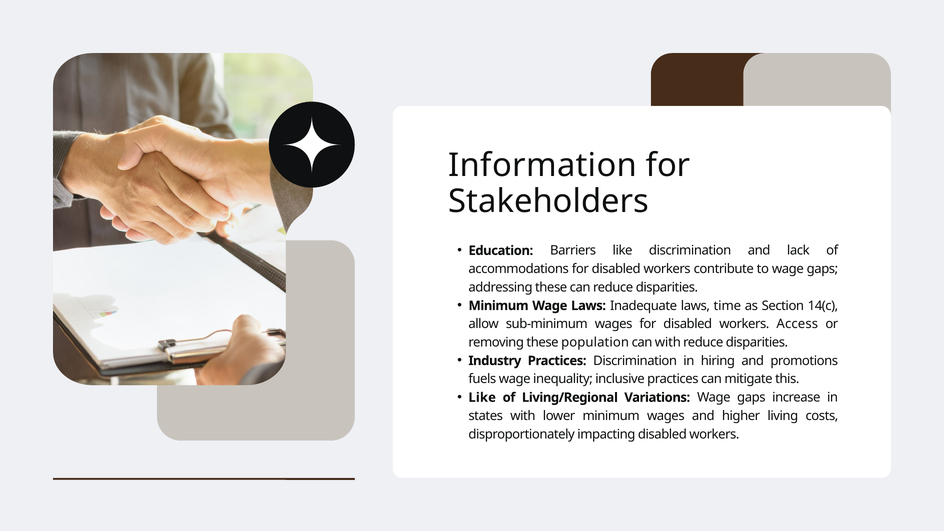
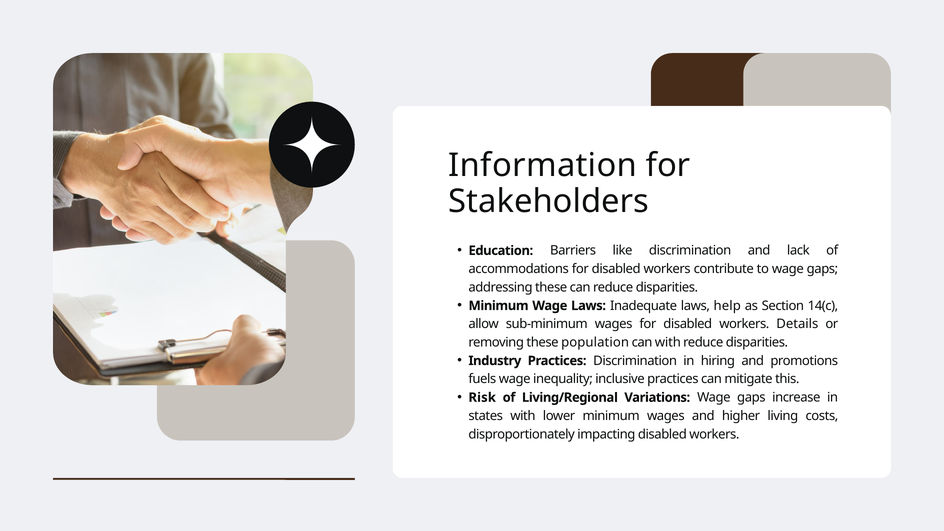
time: time -> help (727, 306)
Access: Access -> Details (797, 324)
Like: Like -> Risk (482, 398)
